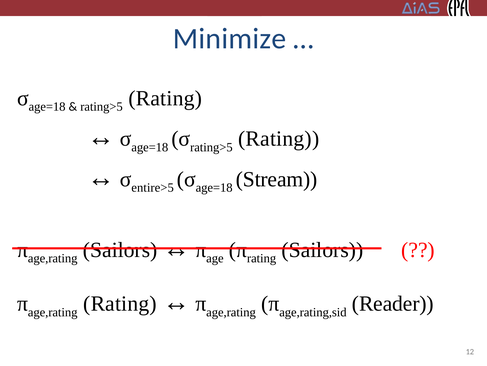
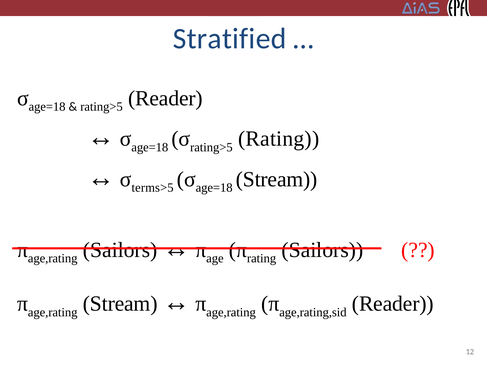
Minimize: Minimize -> Stratified (230, 39)
Rating: Rating -> Reader (165, 98)
entire>5: entire>5 -> terms>5 (153, 187)
Rating: Rating -> Stream (120, 303)
